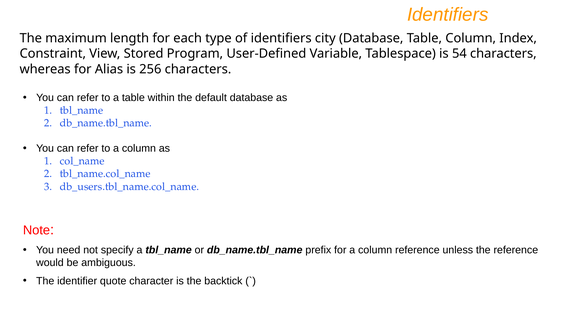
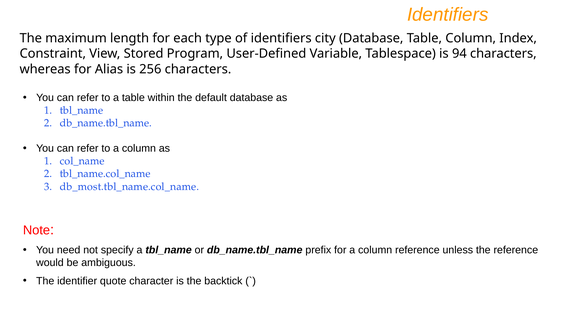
54: 54 -> 94 (459, 54)
db_users.tbl_name.col_name: db_users.tbl_name.col_name -> db_most.tbl_name.col_name (129, 186)
